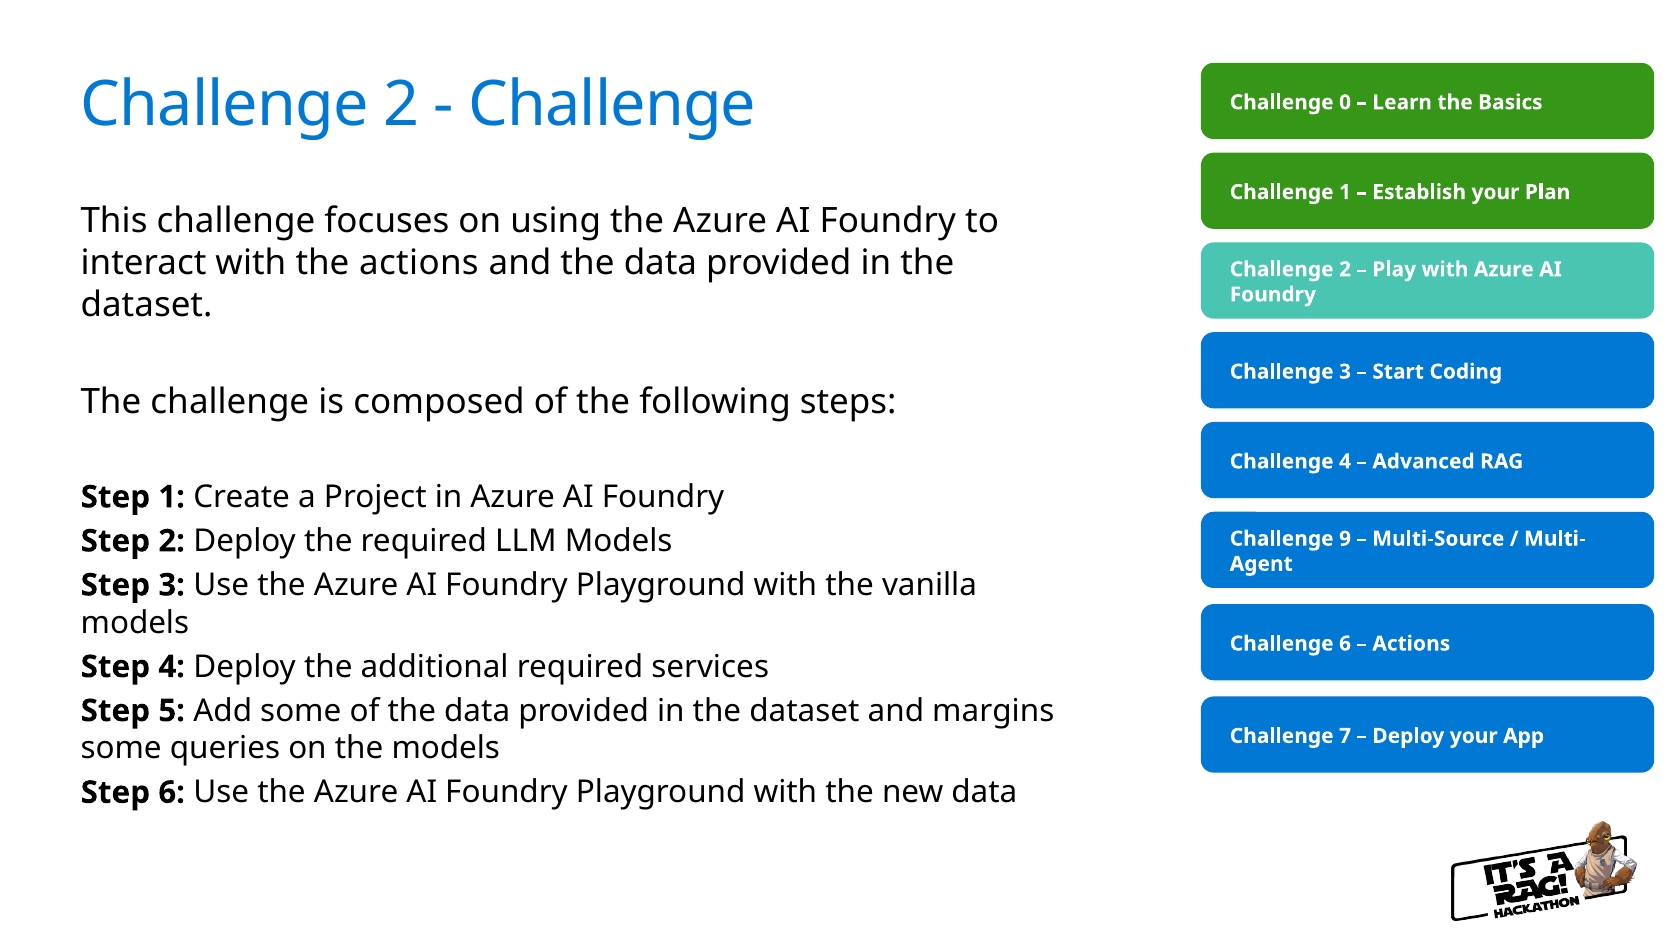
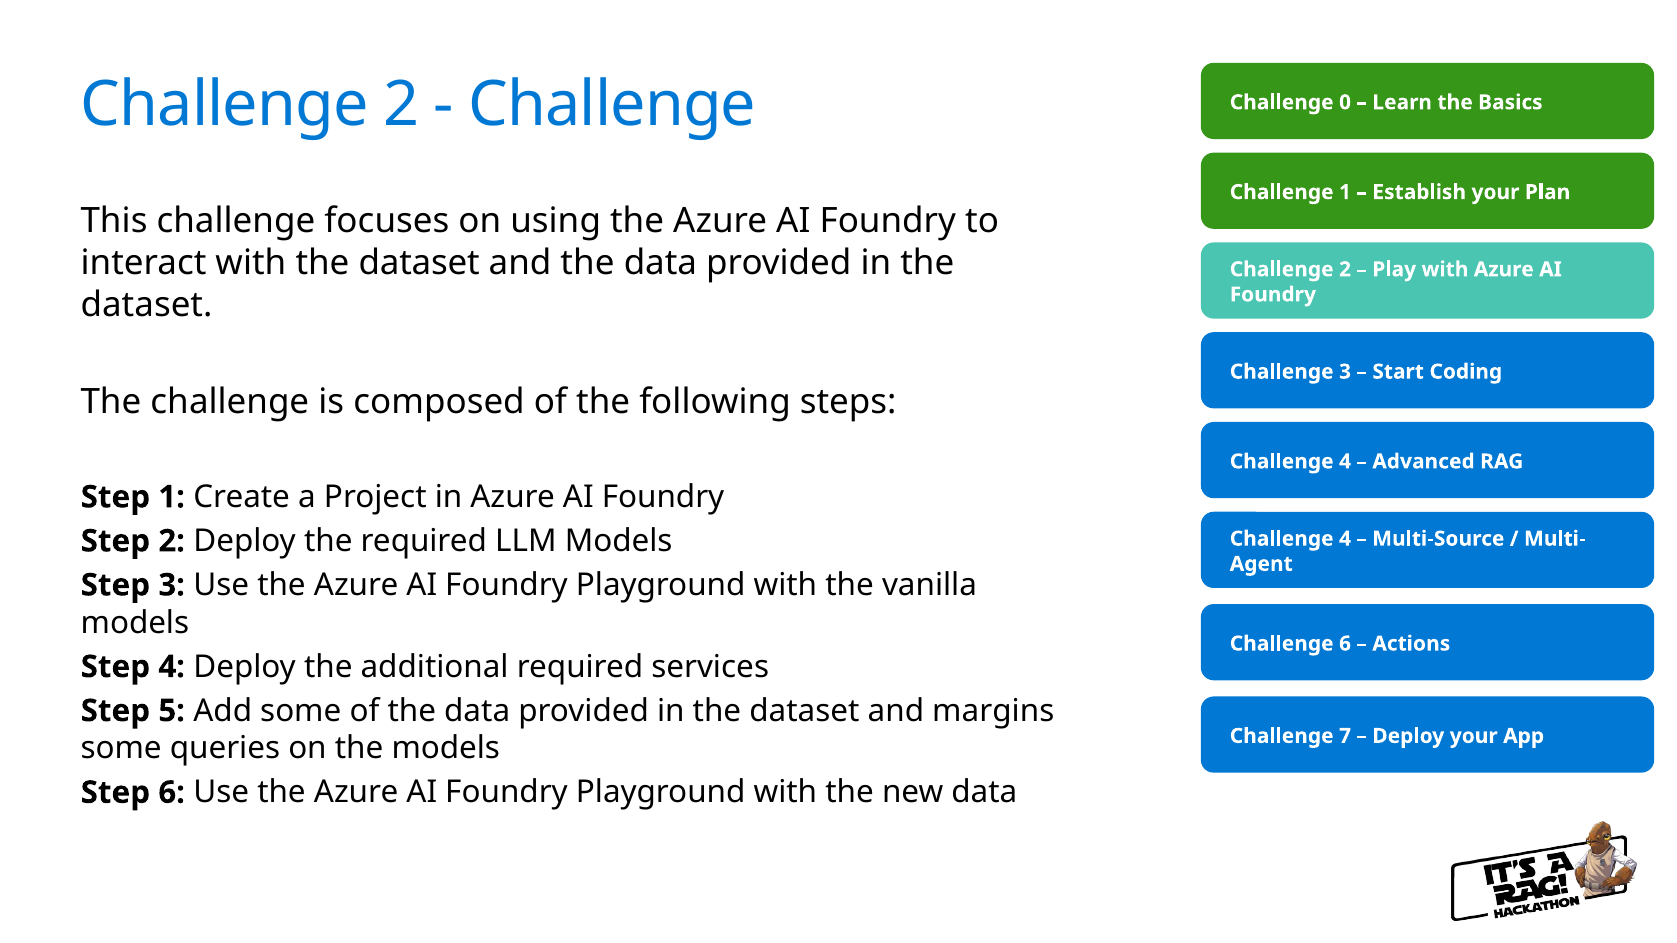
with the actions: actions -> dataset (419, 263)
9: 9 -> 4 (1345, 539)
